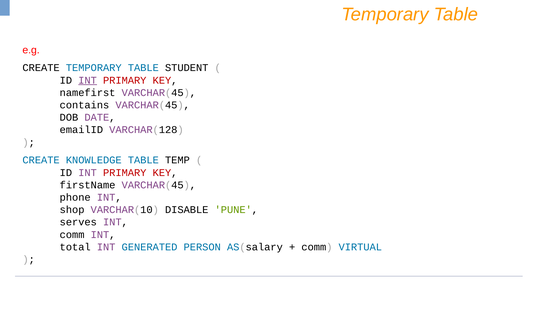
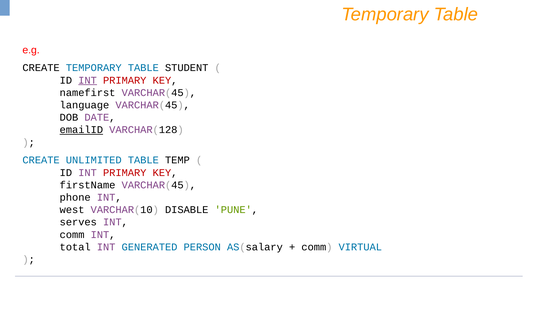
contains: contains -> language (84, 105)
emailID underline: none -> present (81, 130)
KNOWLEDGE: KNOWLEDGE -> UNLIMITED (94, 160)
shop: shop -> west (72, 210)
